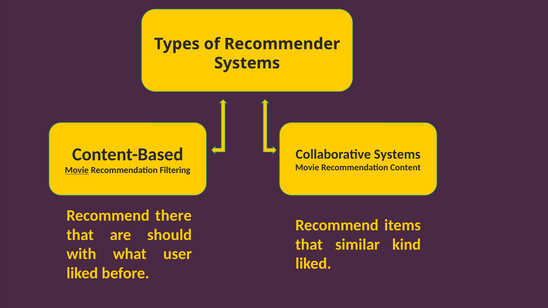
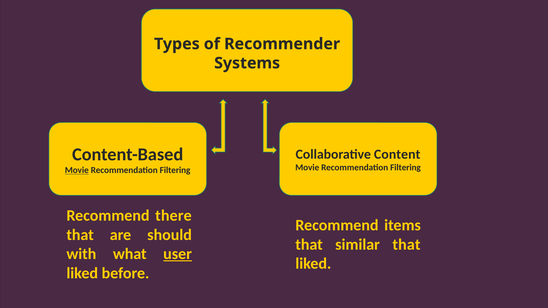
Collaborative Systems: Systems -> Content (397, 154)
Content: Content -> Filtering (405, 168)
similar kind: kind -> that (406, 245)
user underline: none -> present (178, 254)
